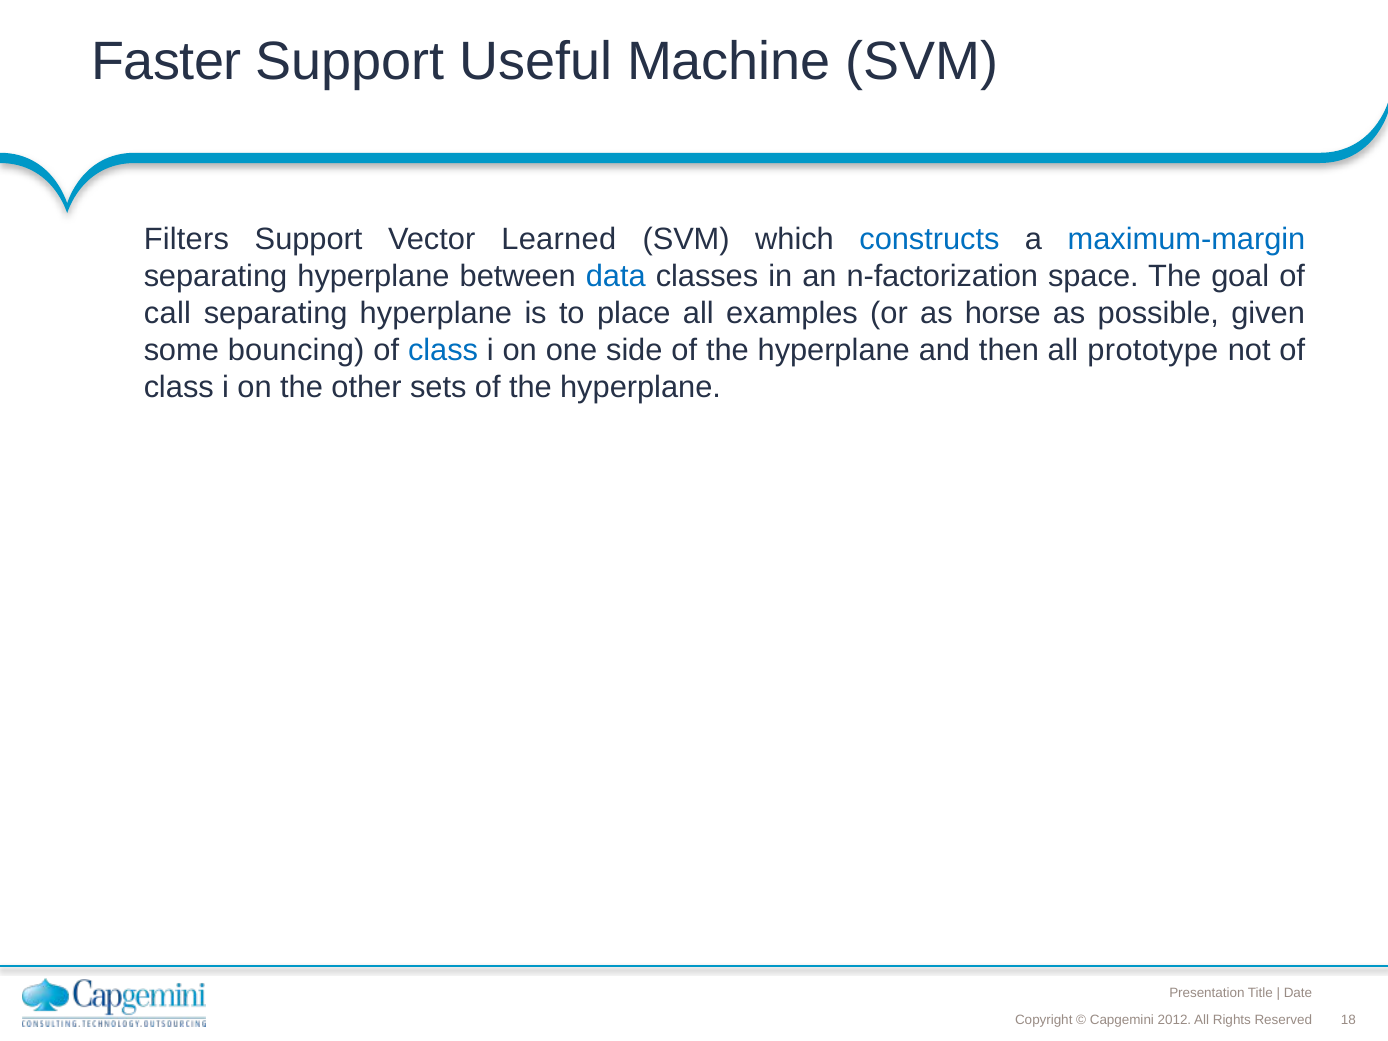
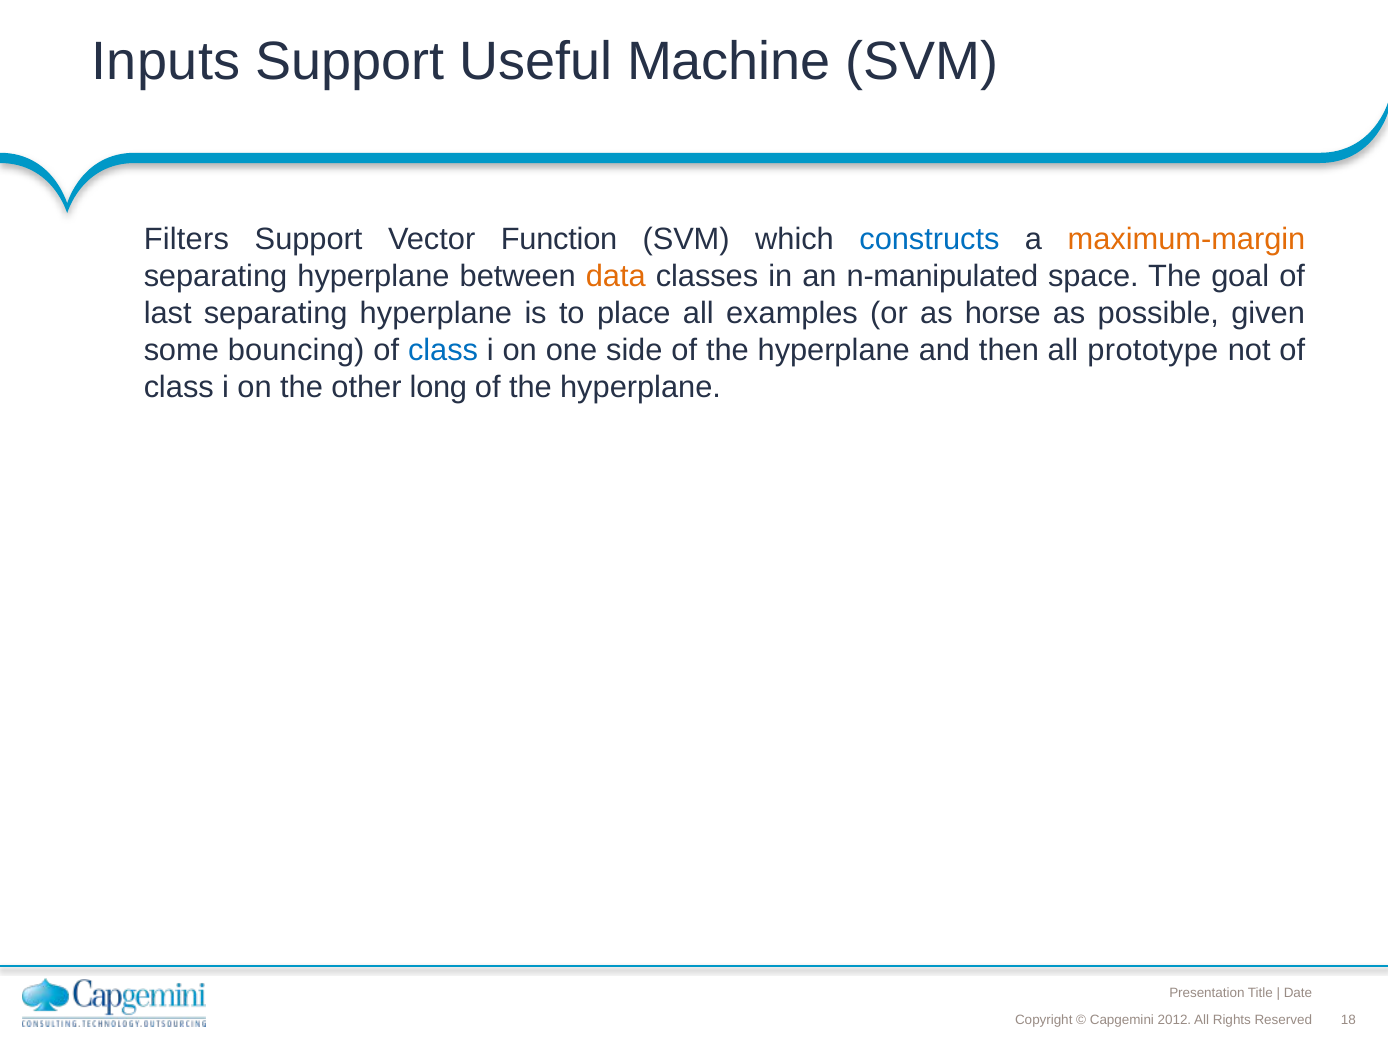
Faster: Faster -> Inputs (166, 62)
Learned: Learned -> Function (559, 240)
maximum-margin colour: blue -> orange (1187, 240)
data colour: blue -> orange (616, 277)
n-factorization: n-factorization -> n-manipulated (942, 277)
call: call -> last (168, 314)
sets: sets -> long (438, 388)
